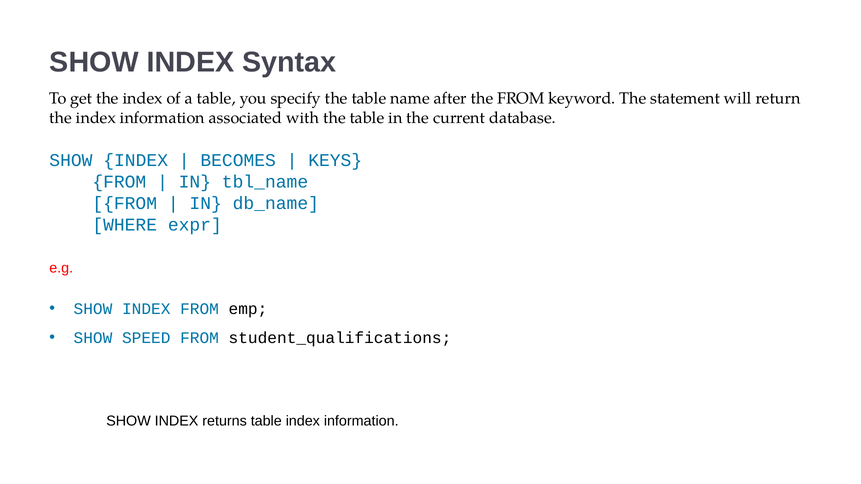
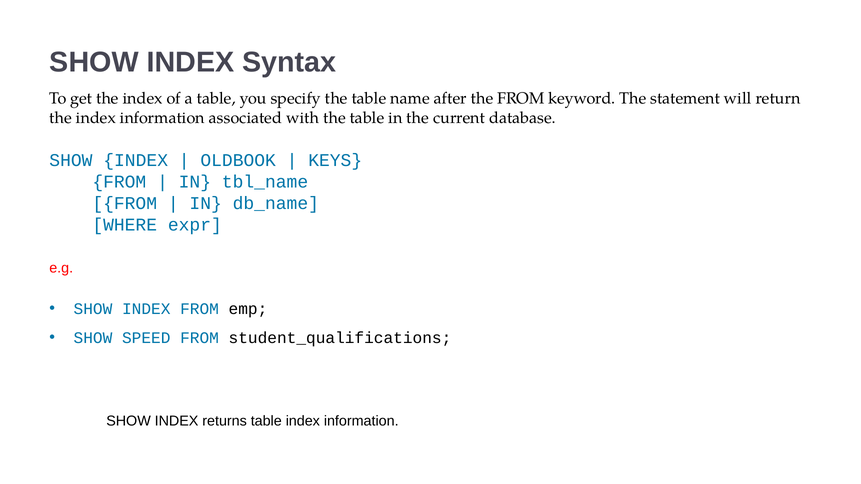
BECOMES: BECOMES -> OLDBOOK (238, 161)
